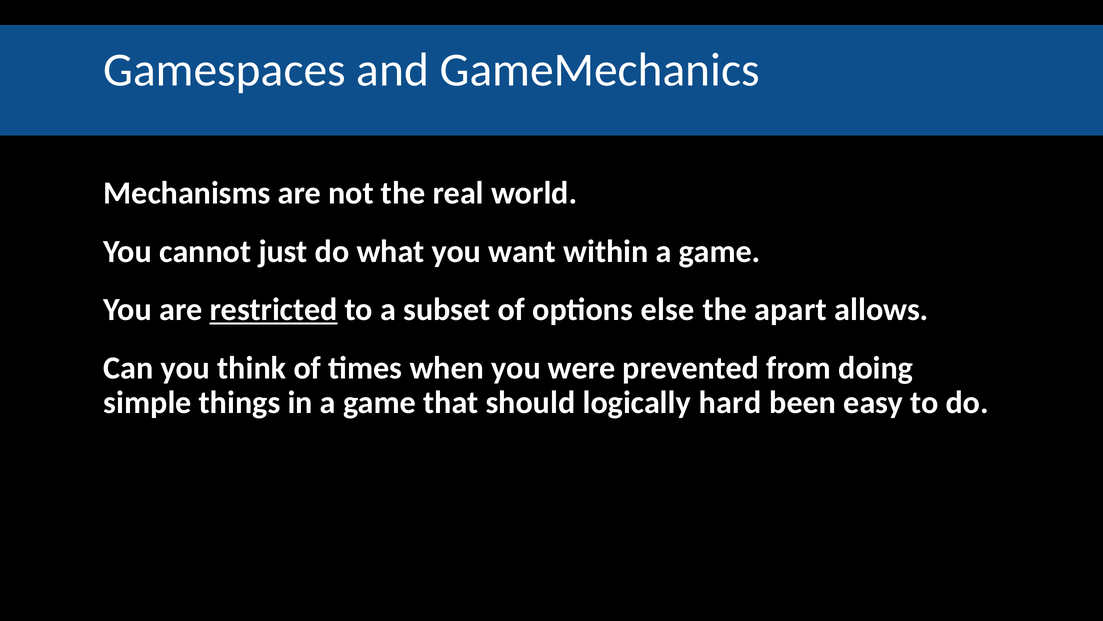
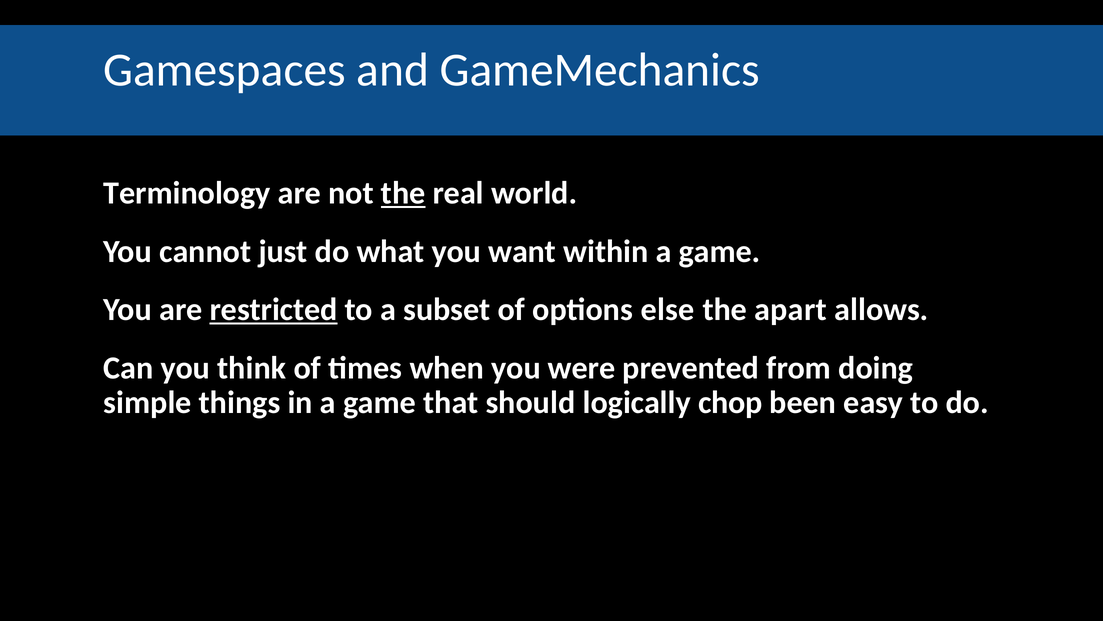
Mechanisms: Mechanisms -> Terminology (187, 193)
the underline: none -> present (403, 193)
hard: hard -> chop (730, 402)
